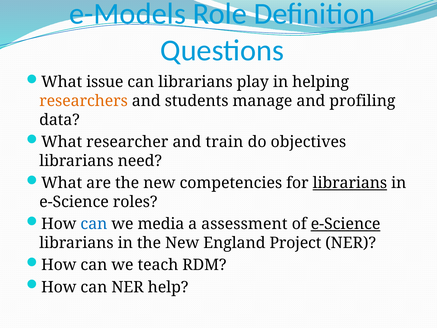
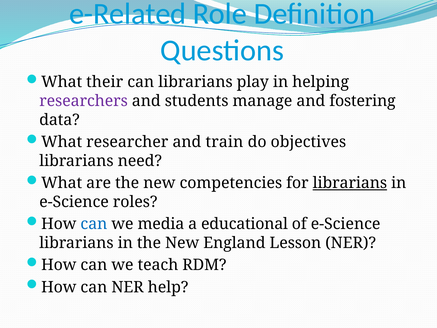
e-Models: e-Models -> e-Related (128, 14)
issue: issue -> their (105, 82)
researchers colour: orange -> purple (84, 101)
profiling: profiling -> fostering (363, 101)
assessment: assessment -> educational (245, 224)
e-Science underline: present -> none (346, 224)
Project: Project -> Lesson (295, 243)
